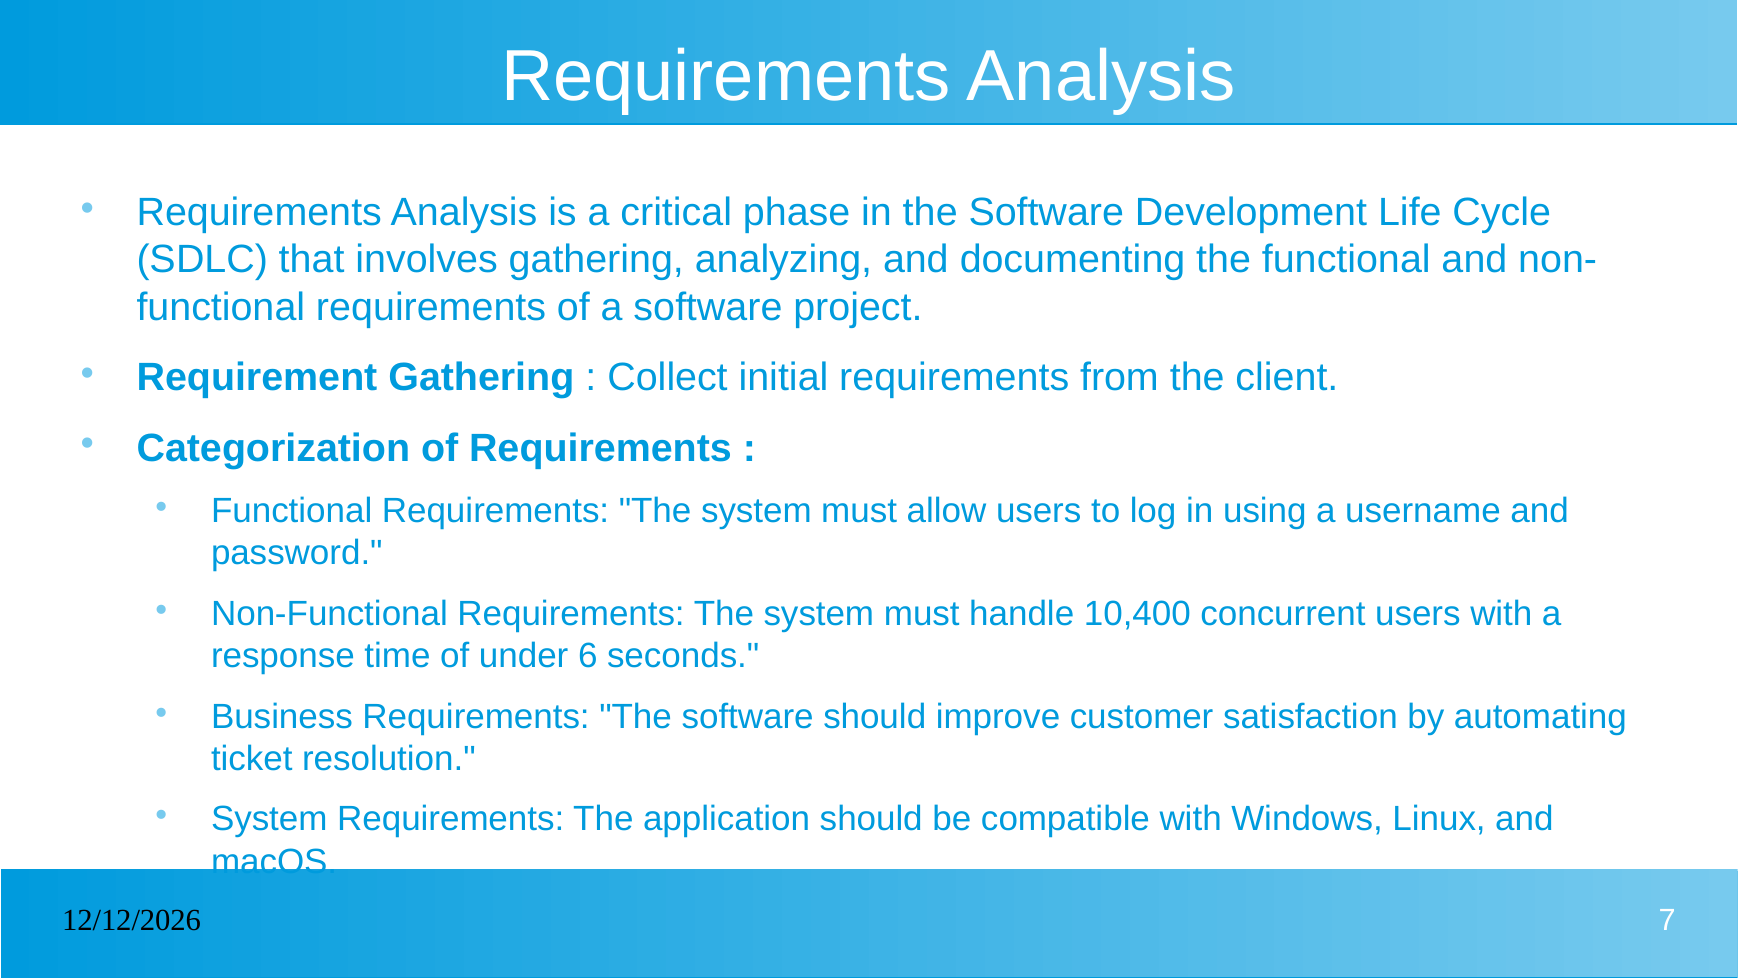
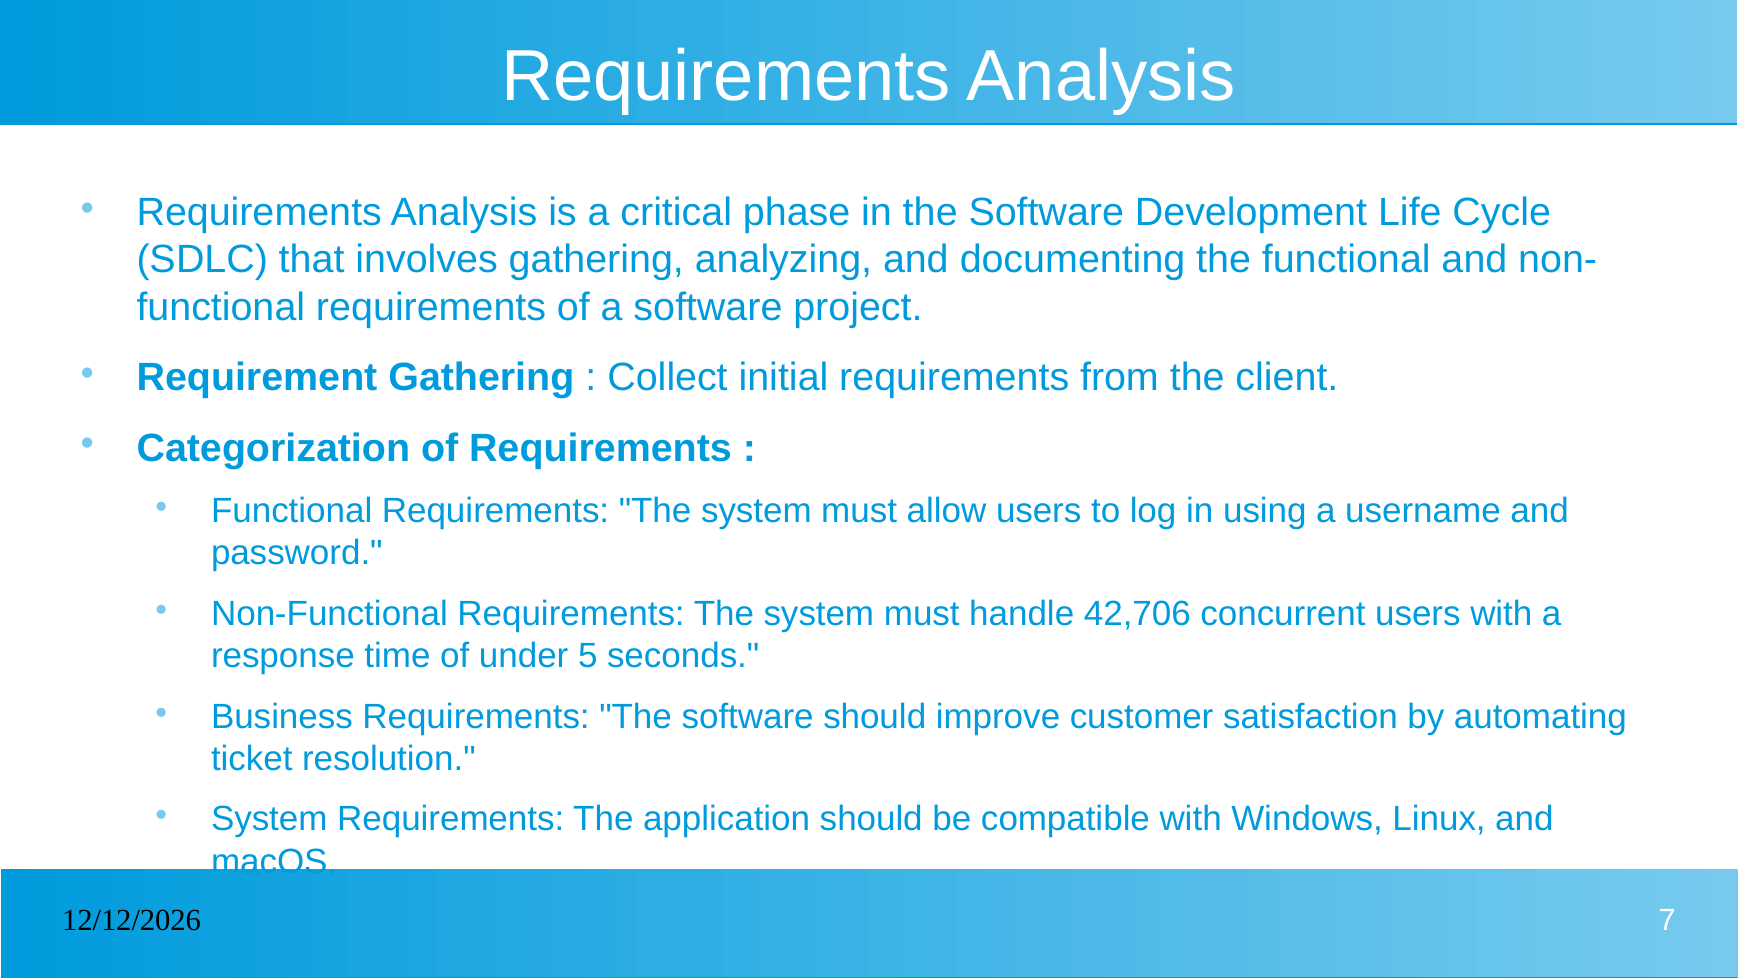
10,400: 10,400 -> 42,706 (1137, 614)
6: 6 -> 5 (588, 656)
